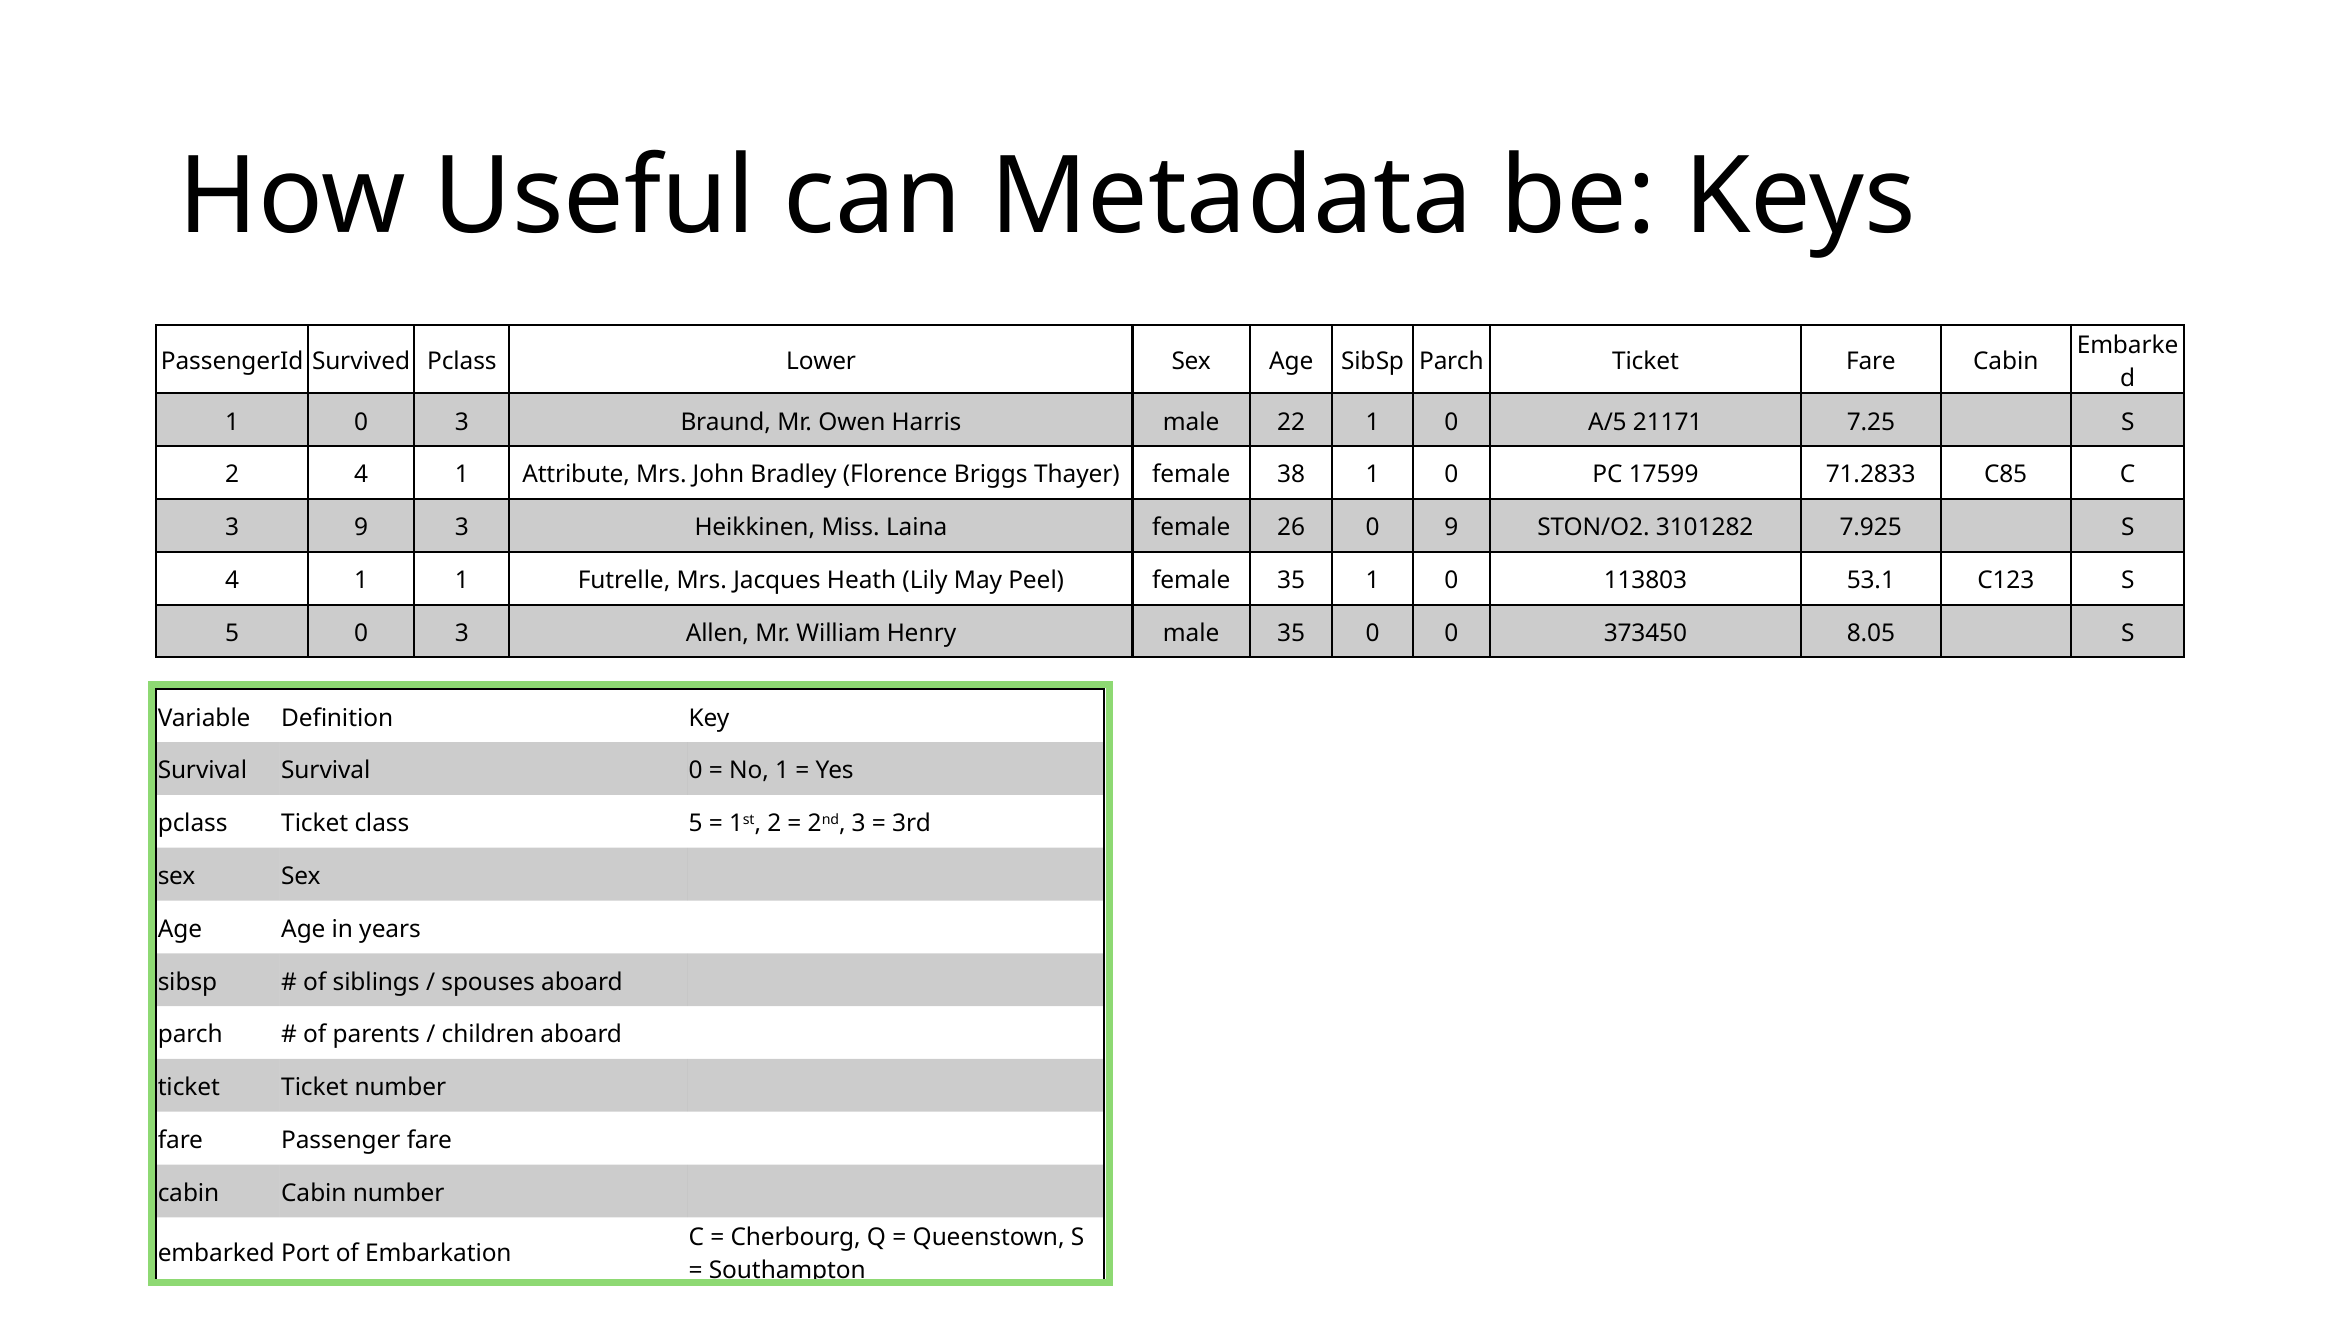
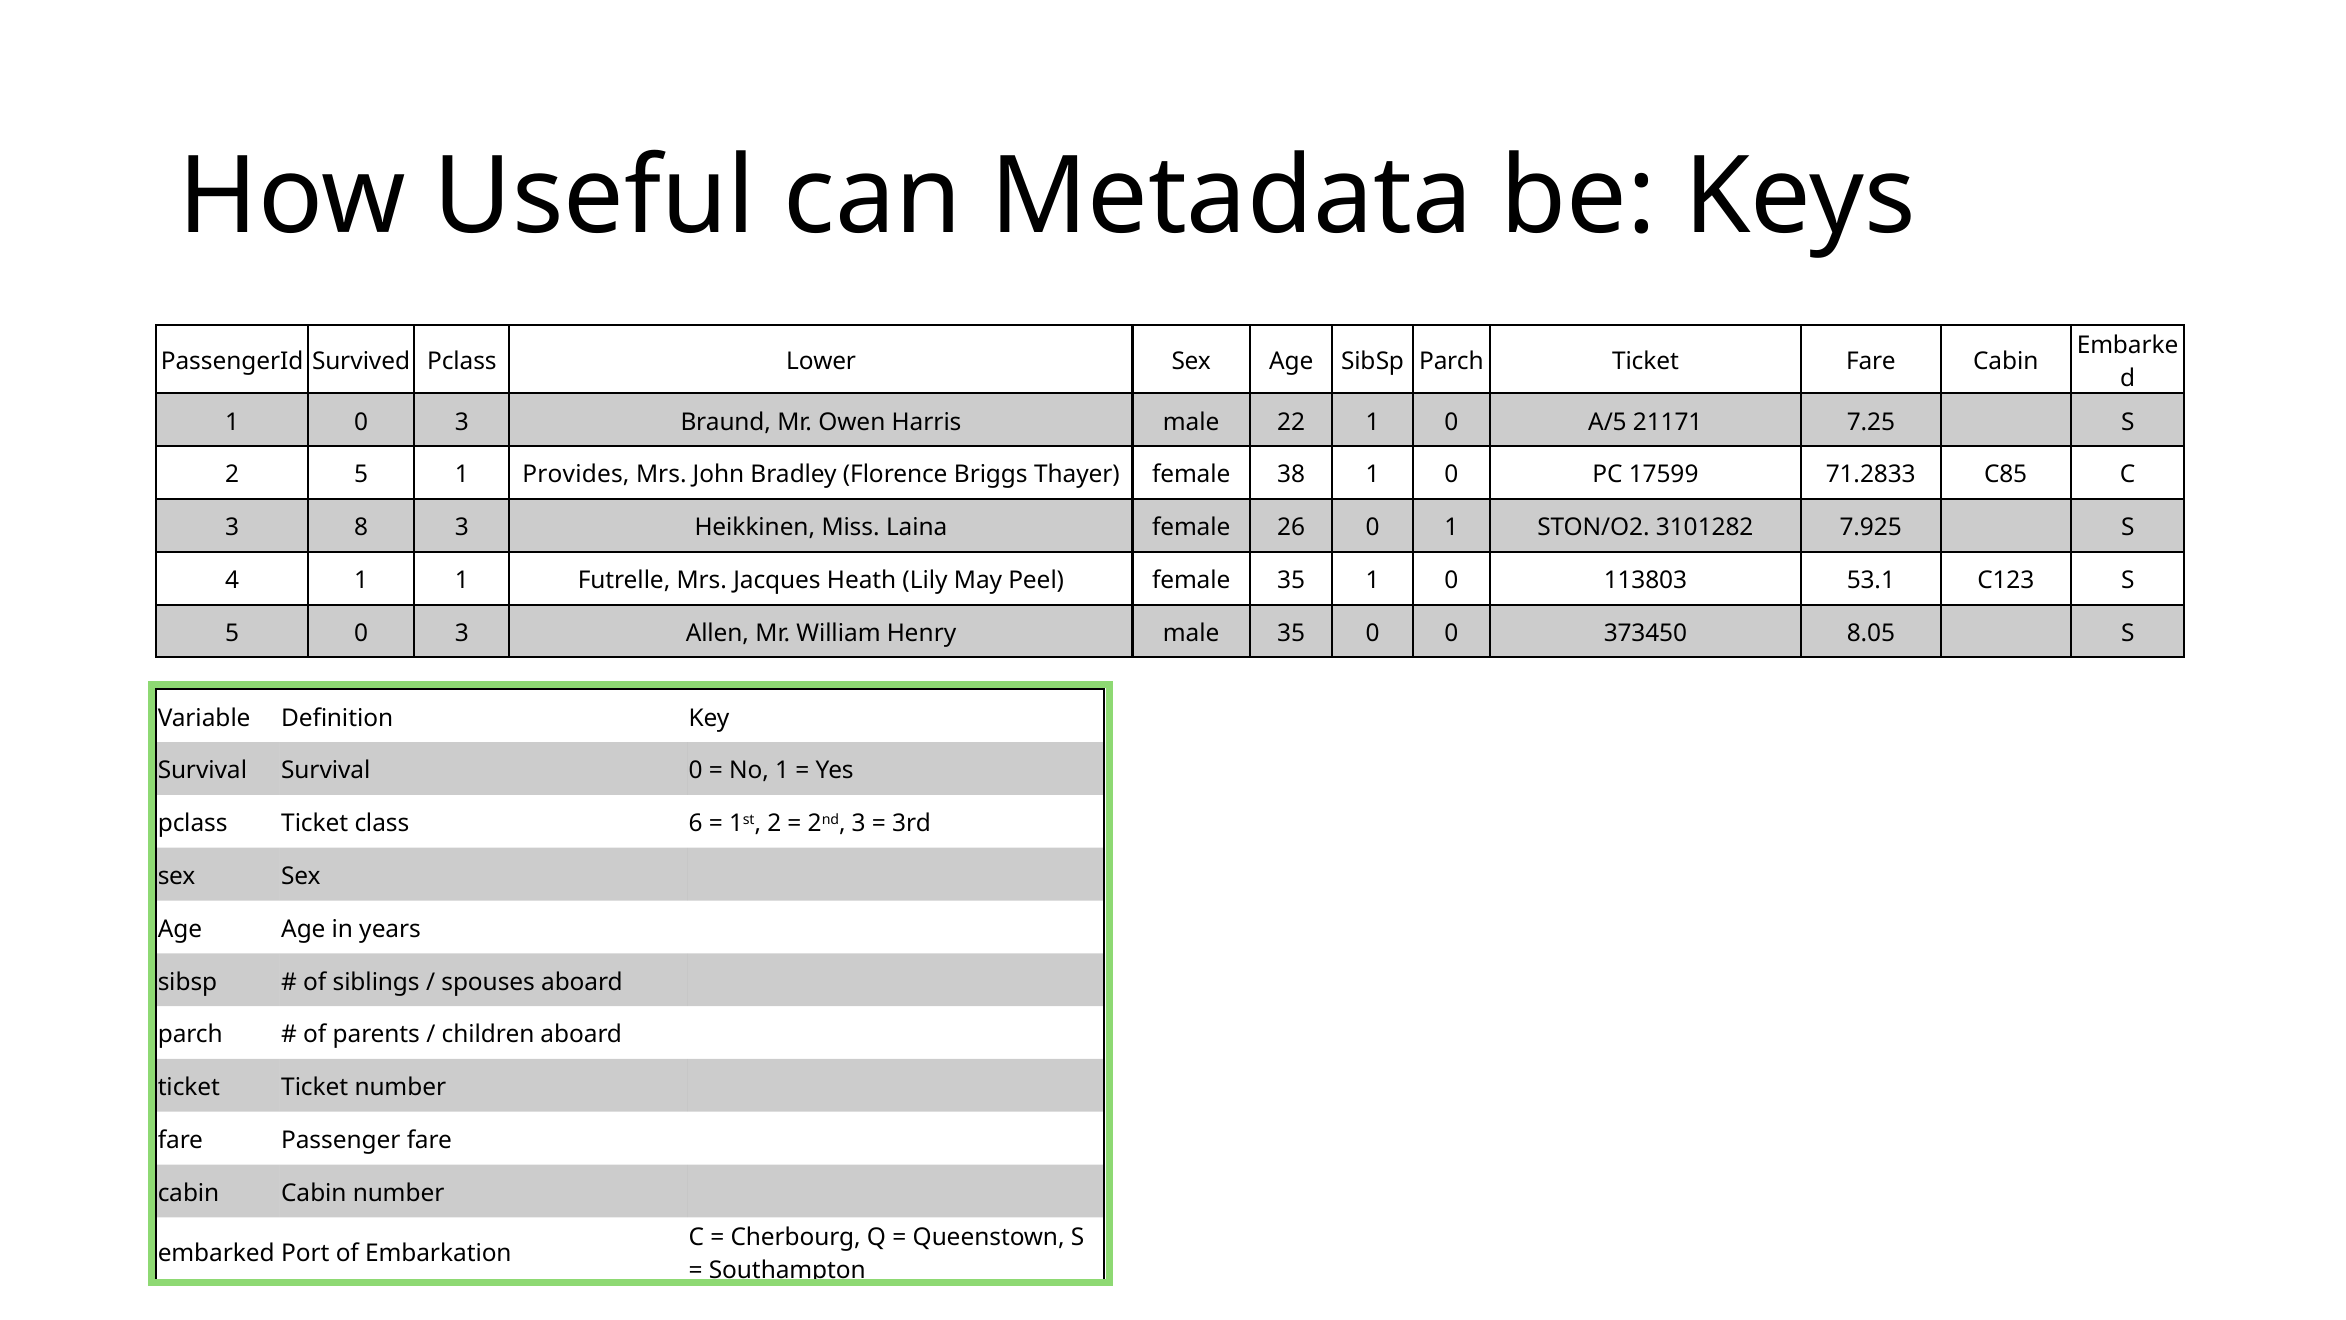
2 4: 4 -> 5 (361, 475)
Attribute: Attribute -> Provides (576, 475)
3 9: 9 -> 8 (361, 528)
0 9: 9 -> 1 (1451, 528)
class 5: 5 -> 6 (696, 823)
